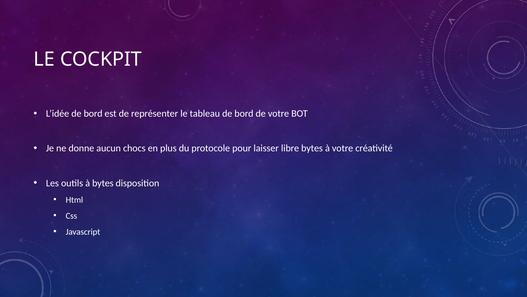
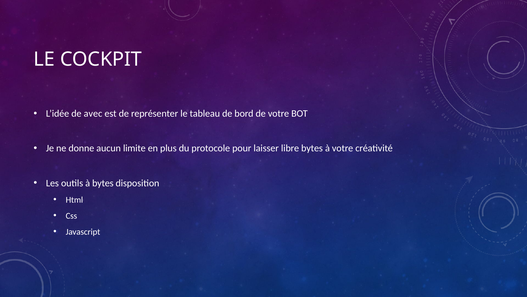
L’idée de bord: bord -> avec (93, 113)
chocs: chocs -> limite (134, 148)
